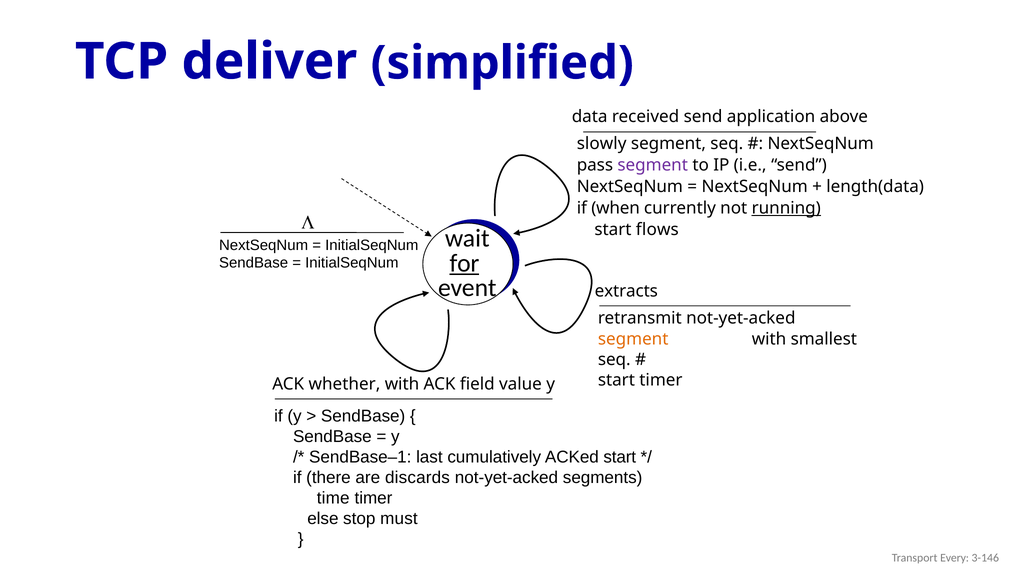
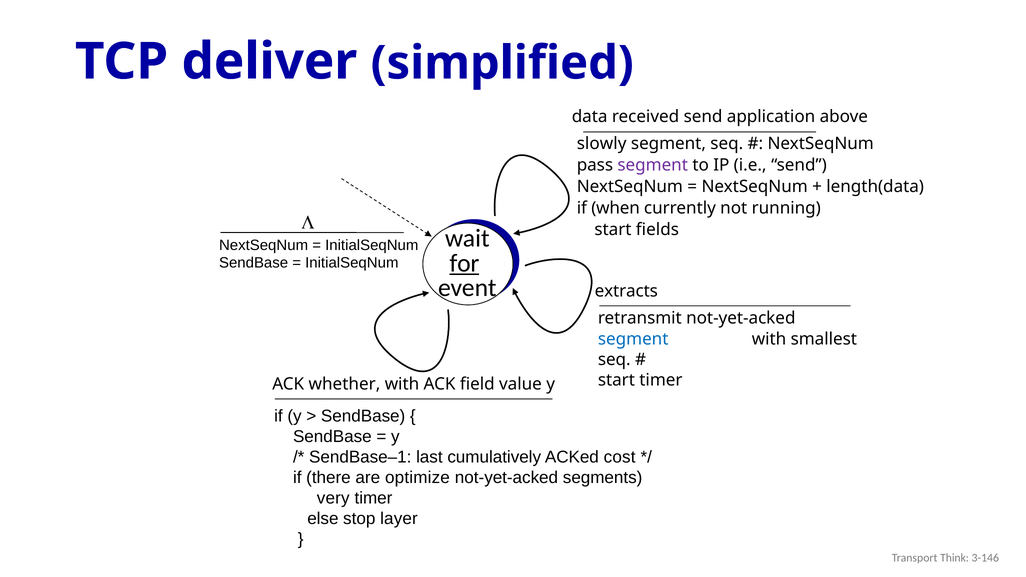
running underline: present -> none (786, 208)
flows: flows -> fields (657, 230)
segment colour: orange -> blue (633, 339)
ACKed start: start -> cost (620, 457)
discards: discards -> optimize (417, 478)
time: time -> very (333, 498)
must: must -> layer (399, 519)
Every: Every -> Think (955, 558)
